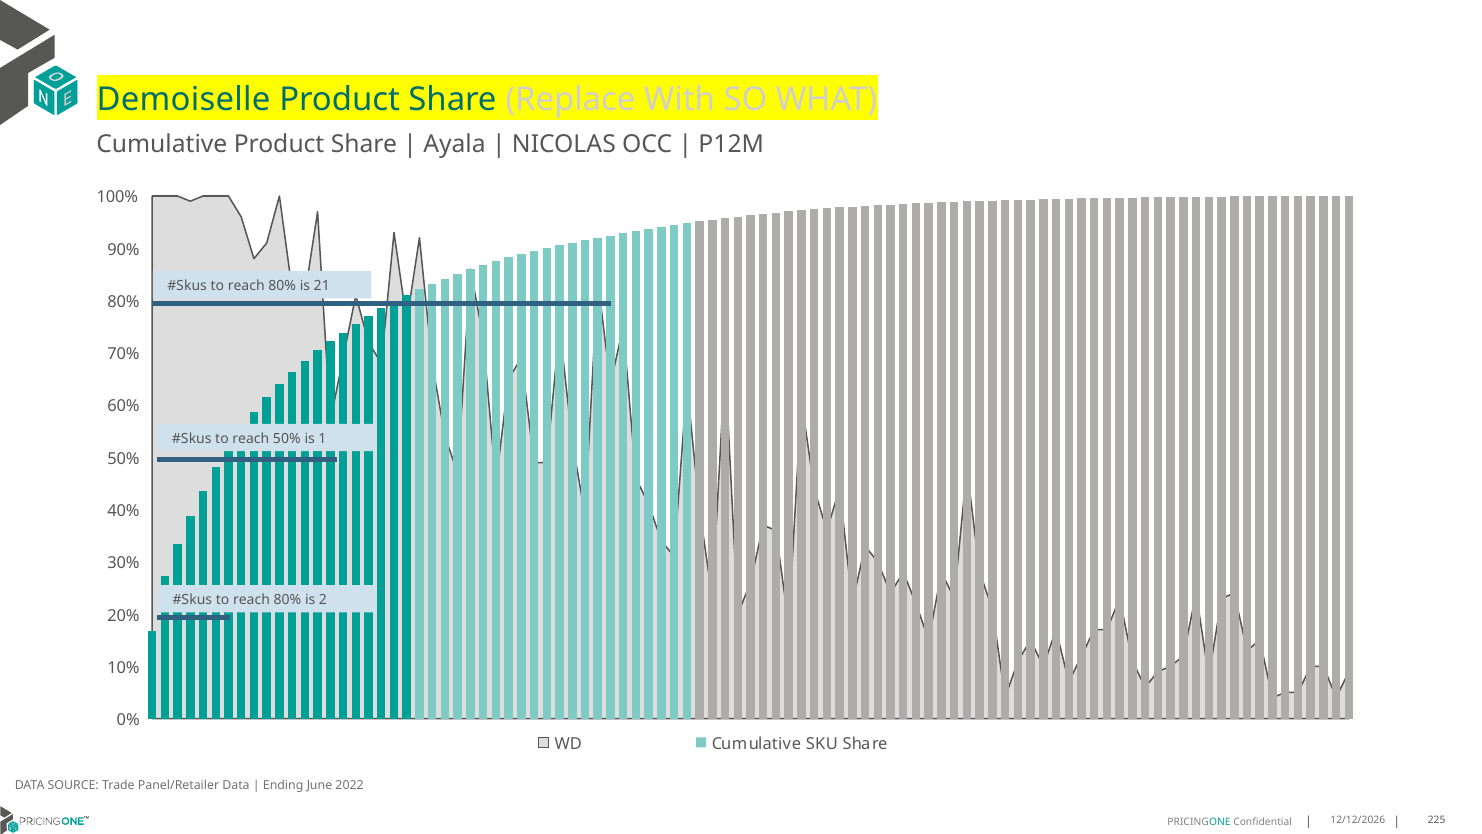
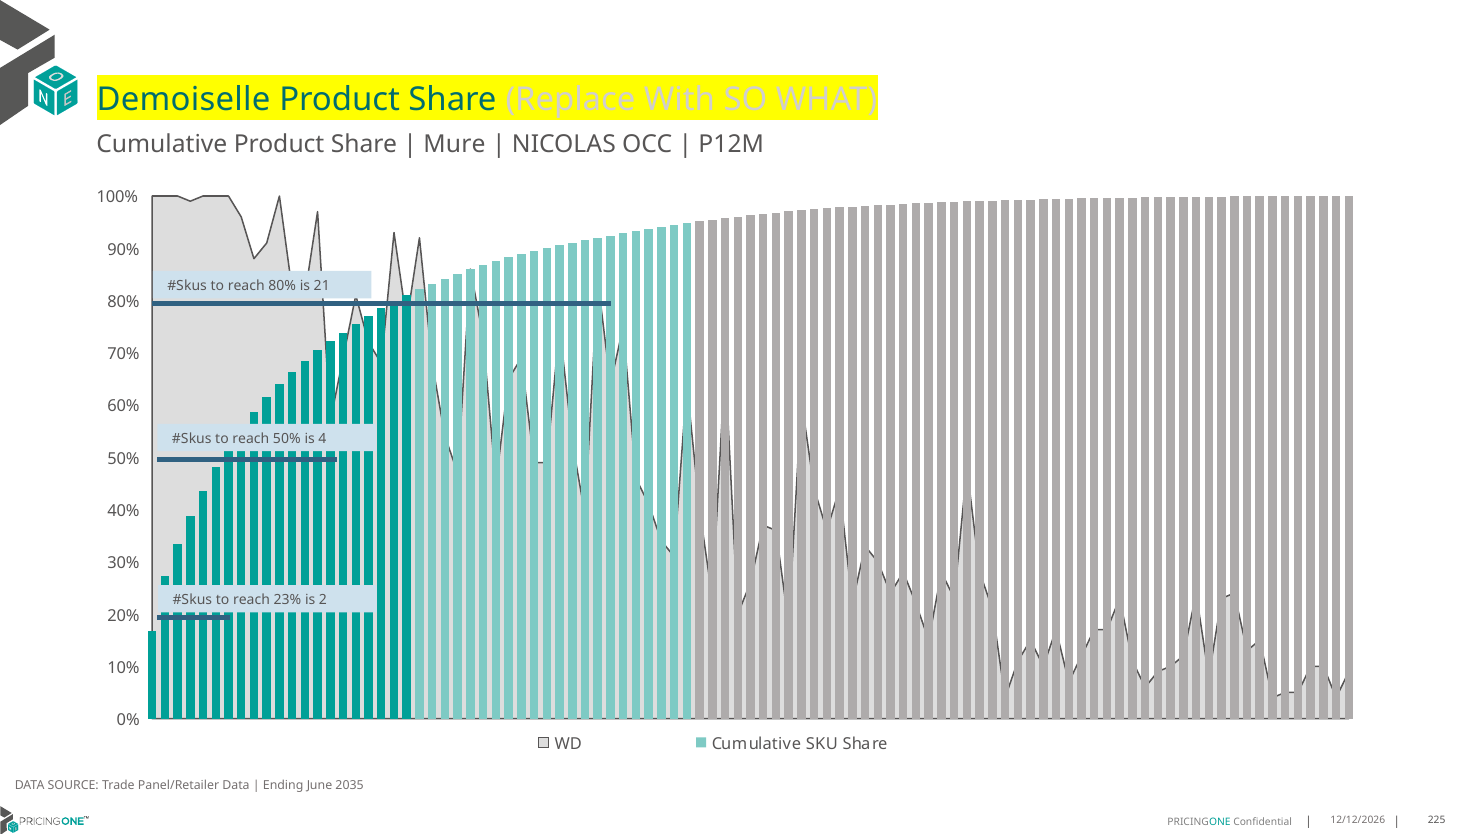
Ayala: Ayala -> Mure (454, 144)
1: 1 -> 4 (322, 438)
80%: 80% -> 23% (287, 599)
2022: 2022 -> 2035 (350, 785)
